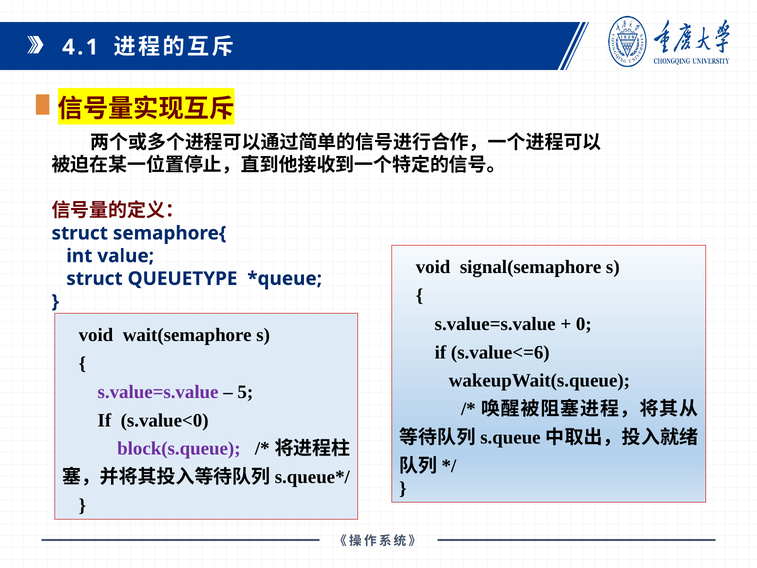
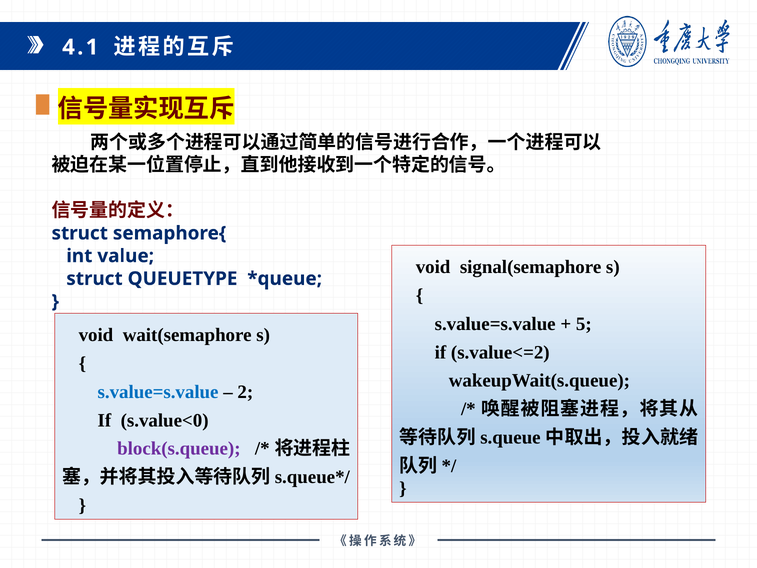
0: 0 -> 5 (584, 324)
s.value<=6: s.value<=6 -> s.value<=2 (500, 352)
s.value=s.value colour: purple -> blue (158, 392)
5: 5 -> 2 (245, 392)
